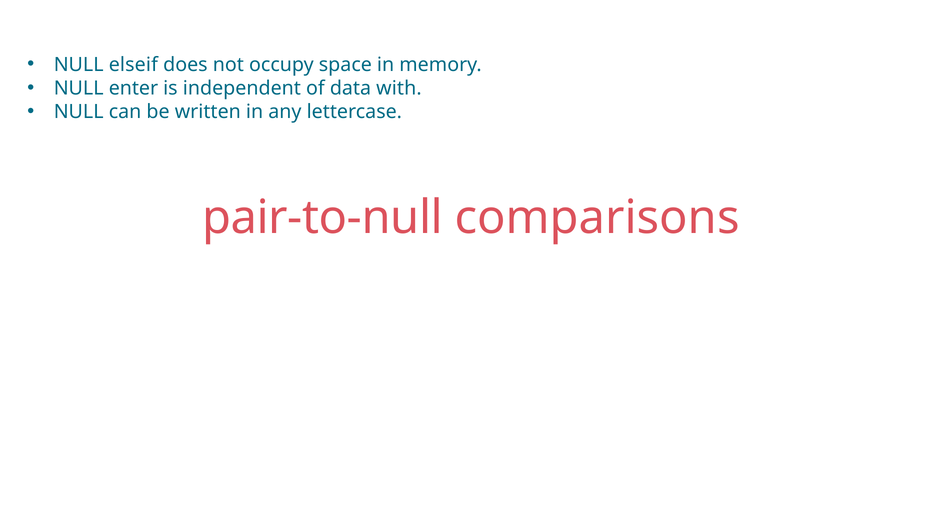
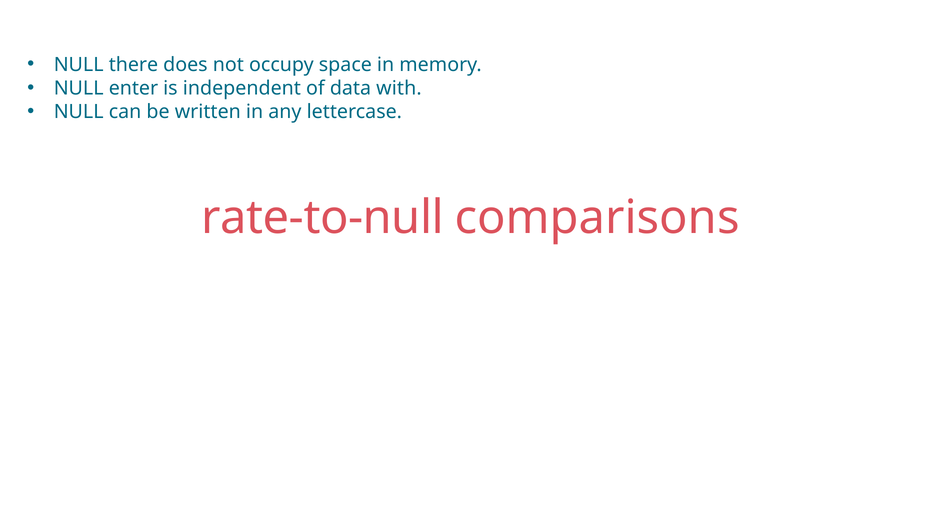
elseif: elseif -> there (133, 65)
pair-to-null: pair-to-null -> rate-to-null (323, 218)
